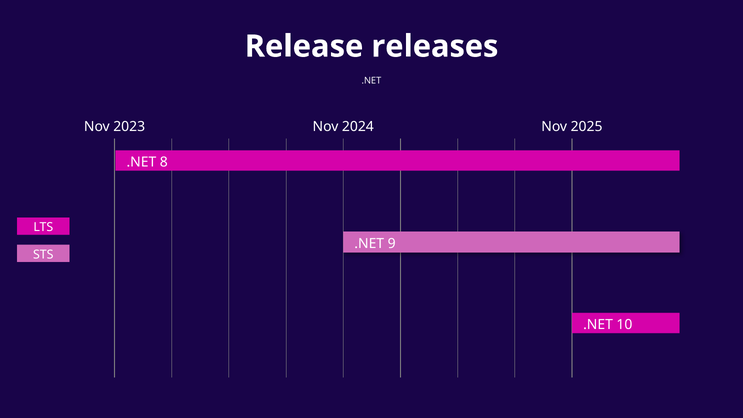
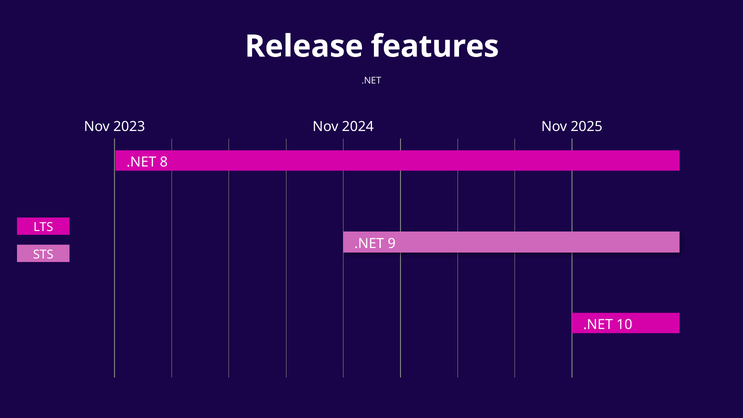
releases: releases -> features (435, 46)
